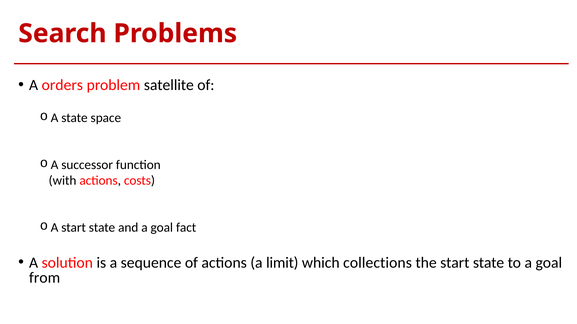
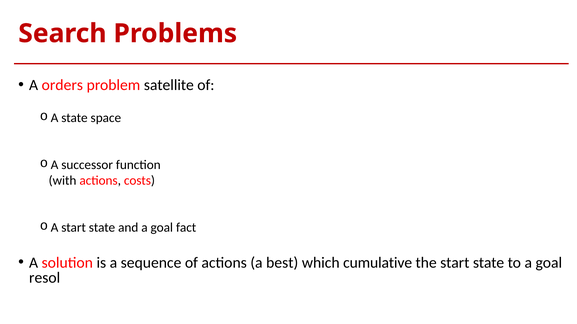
limit: limit -> best (282, 263)
collections: collections -> cumulative (378, 263)
from: from -> resol (45, 278)
